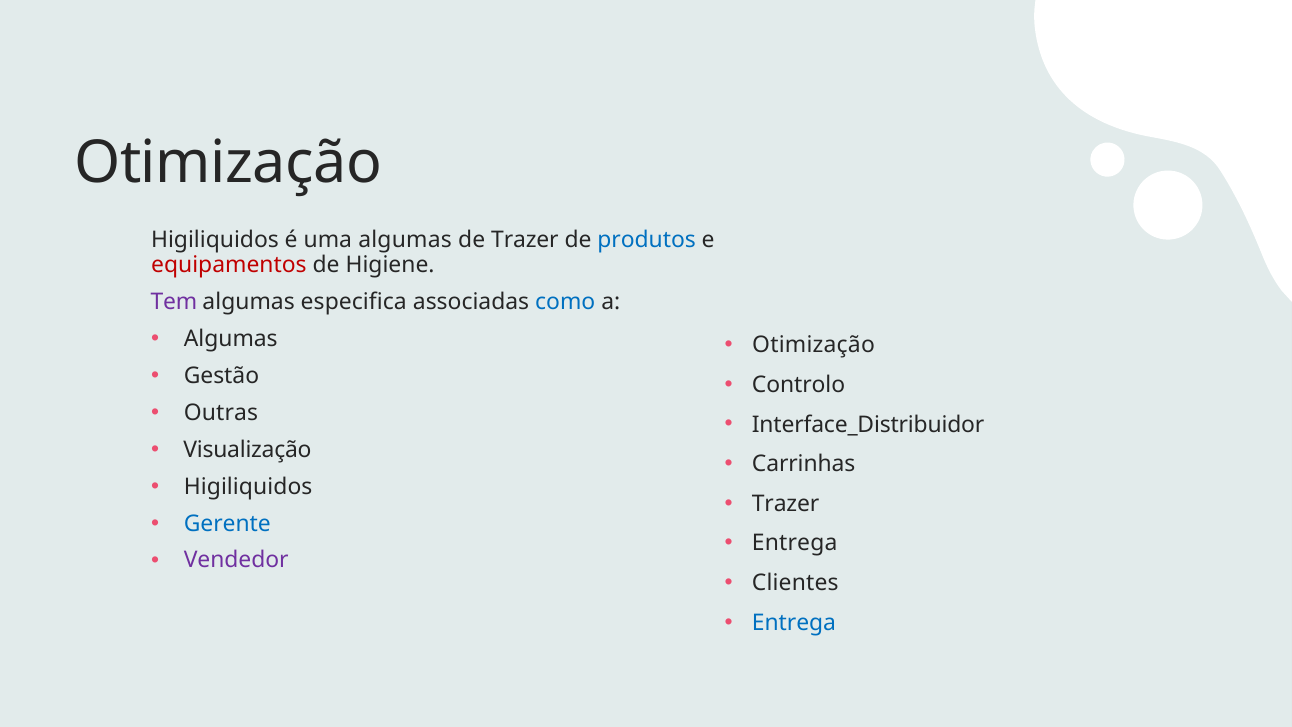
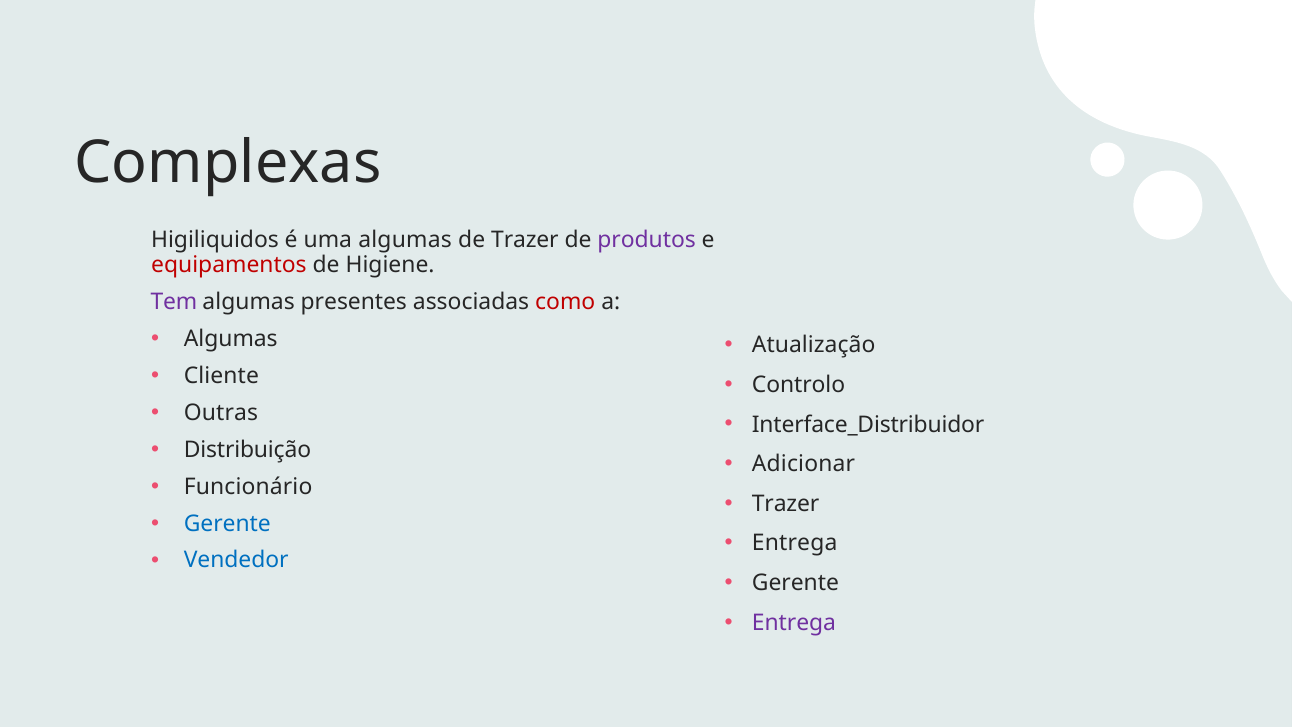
Otimização: Otimização -> Complexas (228, 163)
produtos colour: blue -> purple (647, 240)
especifica: especifica -> presentes (354, 302)
como colour: blue -> red (565, 302)
Otimização: Otimização -> Atualização (814, 345)
Gestão: Gestão -> Cliente (221, 376)
Visualização: Visualização -> Distribuição (247, 450)
Carrinhas: Carrinhas -> Adicionar (804, 464)
Higiliquidos: Higiliquidos -> Funcionário (248, 486)
Vendedor colour: purple -> blue (236, 560)
Clientes: Clientes -> Gerente (795, 583)
Entrega colour: blue -> purple (794, 623)
